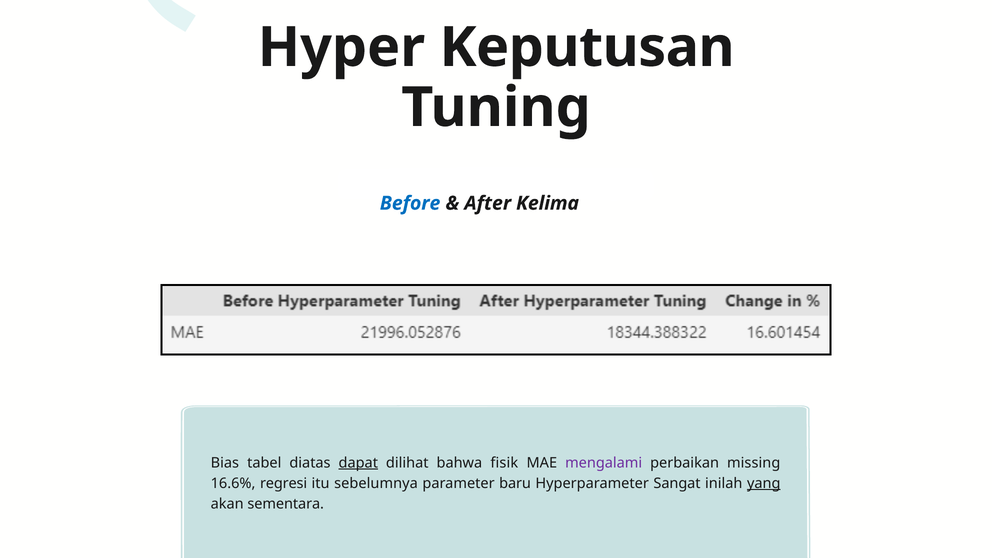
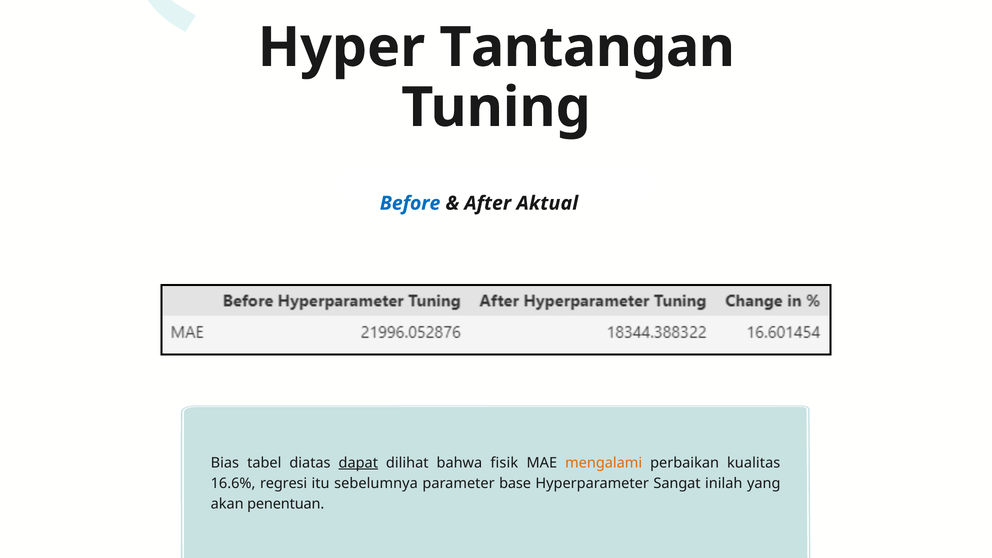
Keputusan: Keputusan -> Tantangan (587, 48)
Kelima: Kelima -> Aktual (547, 203)
mengalami colour: purple -> orange (604, 463)
missing: missing -> kualitas (754, 463)
baru: baru -> base (515, 483)
yang underline: present -> none (764, 483)
sementara: sementara -> penentuan (286, 504)
